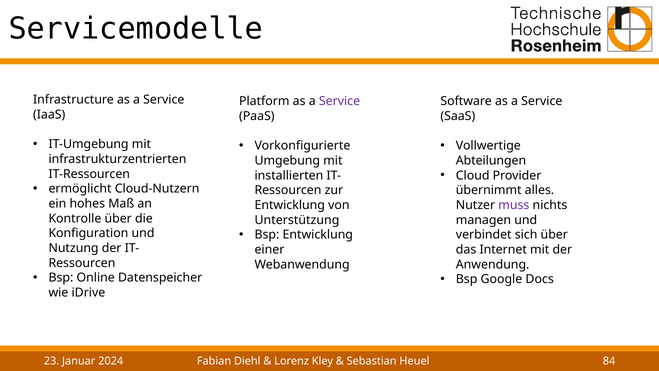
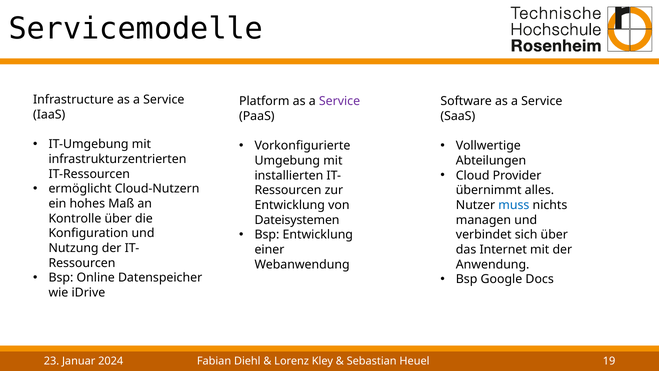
muss colour: purple -> blue (514, 205)
Unterstützung: Unterstützung -> Dateisystemen (297, 220)
84: 84 -> 19 (609, 361)
